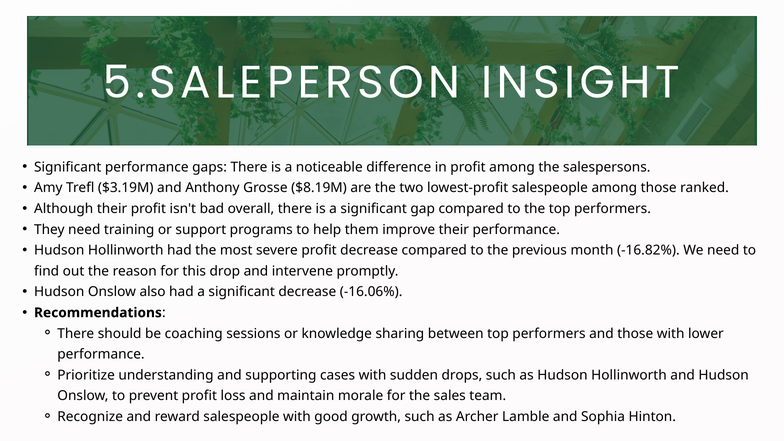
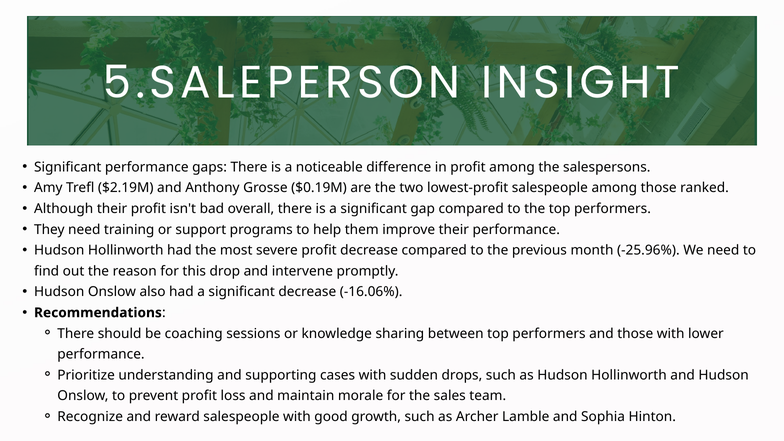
$3.19M: $3.19M -> $2.19M (126, 188)
$8.19M: $8.19M -> $0.19M (319, 188)
-16.82%: -16.82% -> -25.96% (648, 250)
